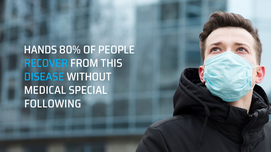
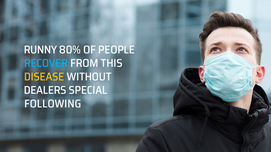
HANDS: HANDS -> RUNNY (41, 50)
DISEASE colour: light blue -> yellow (44, 77)
MEDICAL: MEDICAL -> DEALERS (45, 91)
